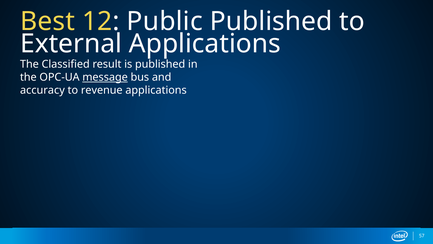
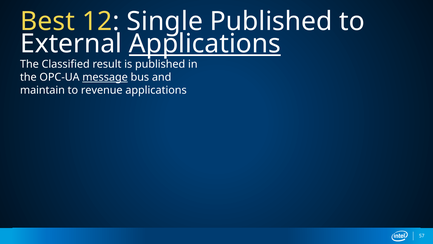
Public: Public -> Single (165, 21)
Applications underline: none -> present (205, 44)
accuracy: accuracy -> maintain (42, 90)
